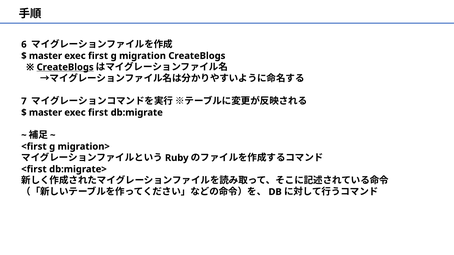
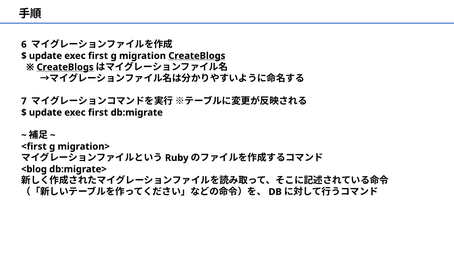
master: master -> update (45, 56)
CreateBlogs underline: none -> present (197, 56)
master: master -> update (45, 113)
<first: <first -> <blog (34, 169)
